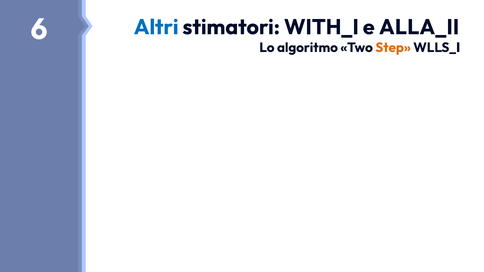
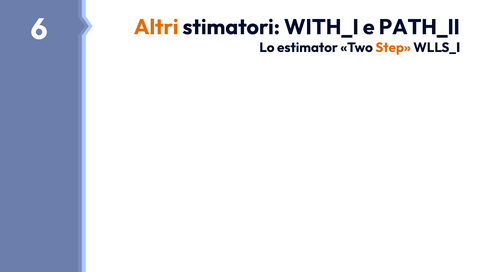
Altri colour: blue -> orange (156, 27)
ALLA_II: ALLA_II -> PATH_II (419, 27)
algoritmo: algoritmo -> estimator (307, 48)
